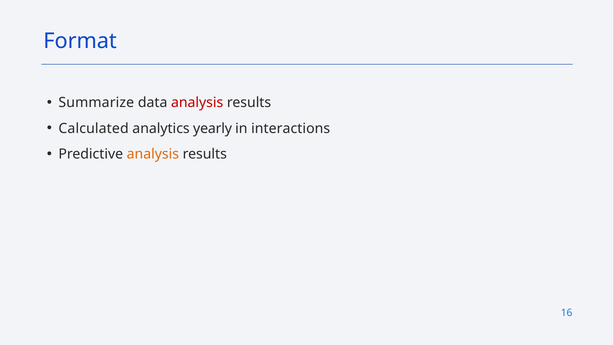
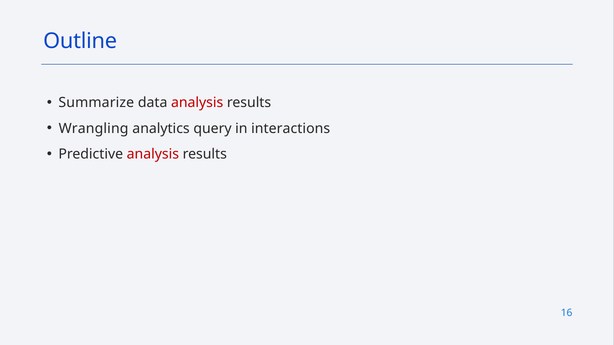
Format: Format -> Outline (80, 41)
Calculated: Calculated -> Wrangling (94, 129)
yearly: yearly -> query (212, 129)
analysis colour: orange -> red (153, 154)
